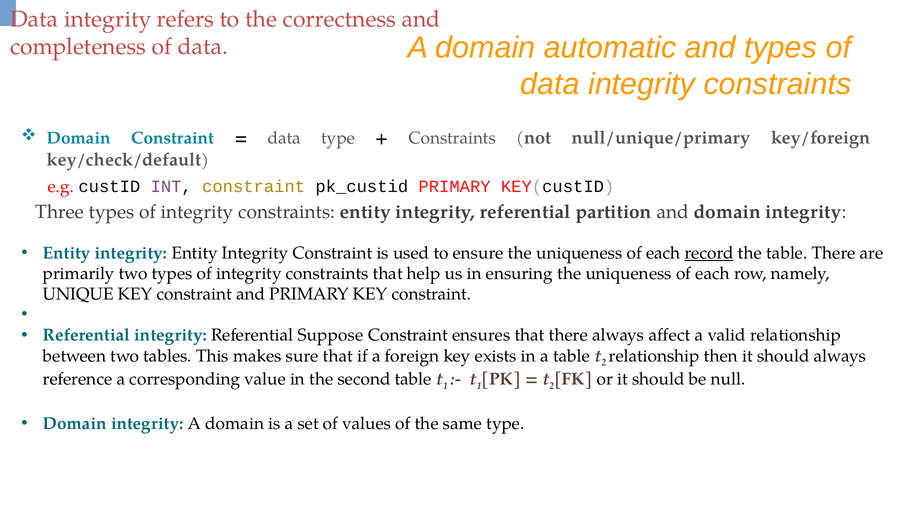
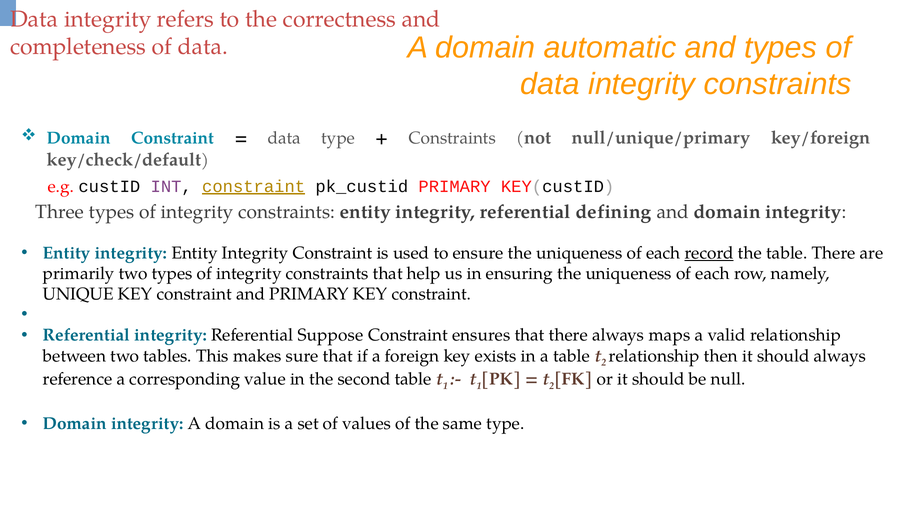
constraint underline: none -> present (254, 186)
partition: partition -> defining (614, 212)
affect: affect -> maps (669, 335)
